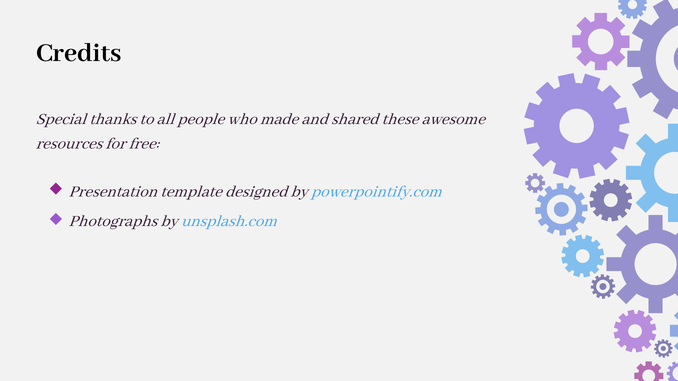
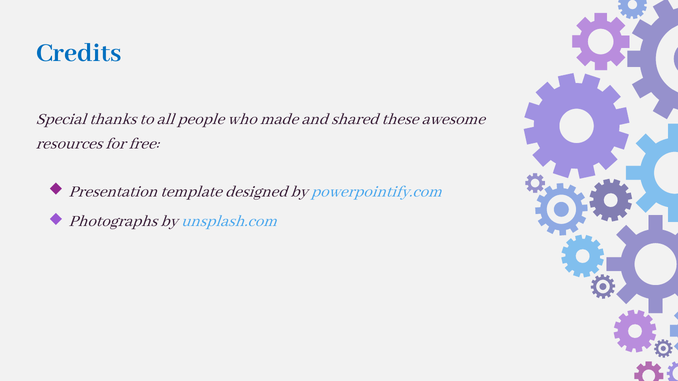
Credits colour: black -> blue (79, 52)
